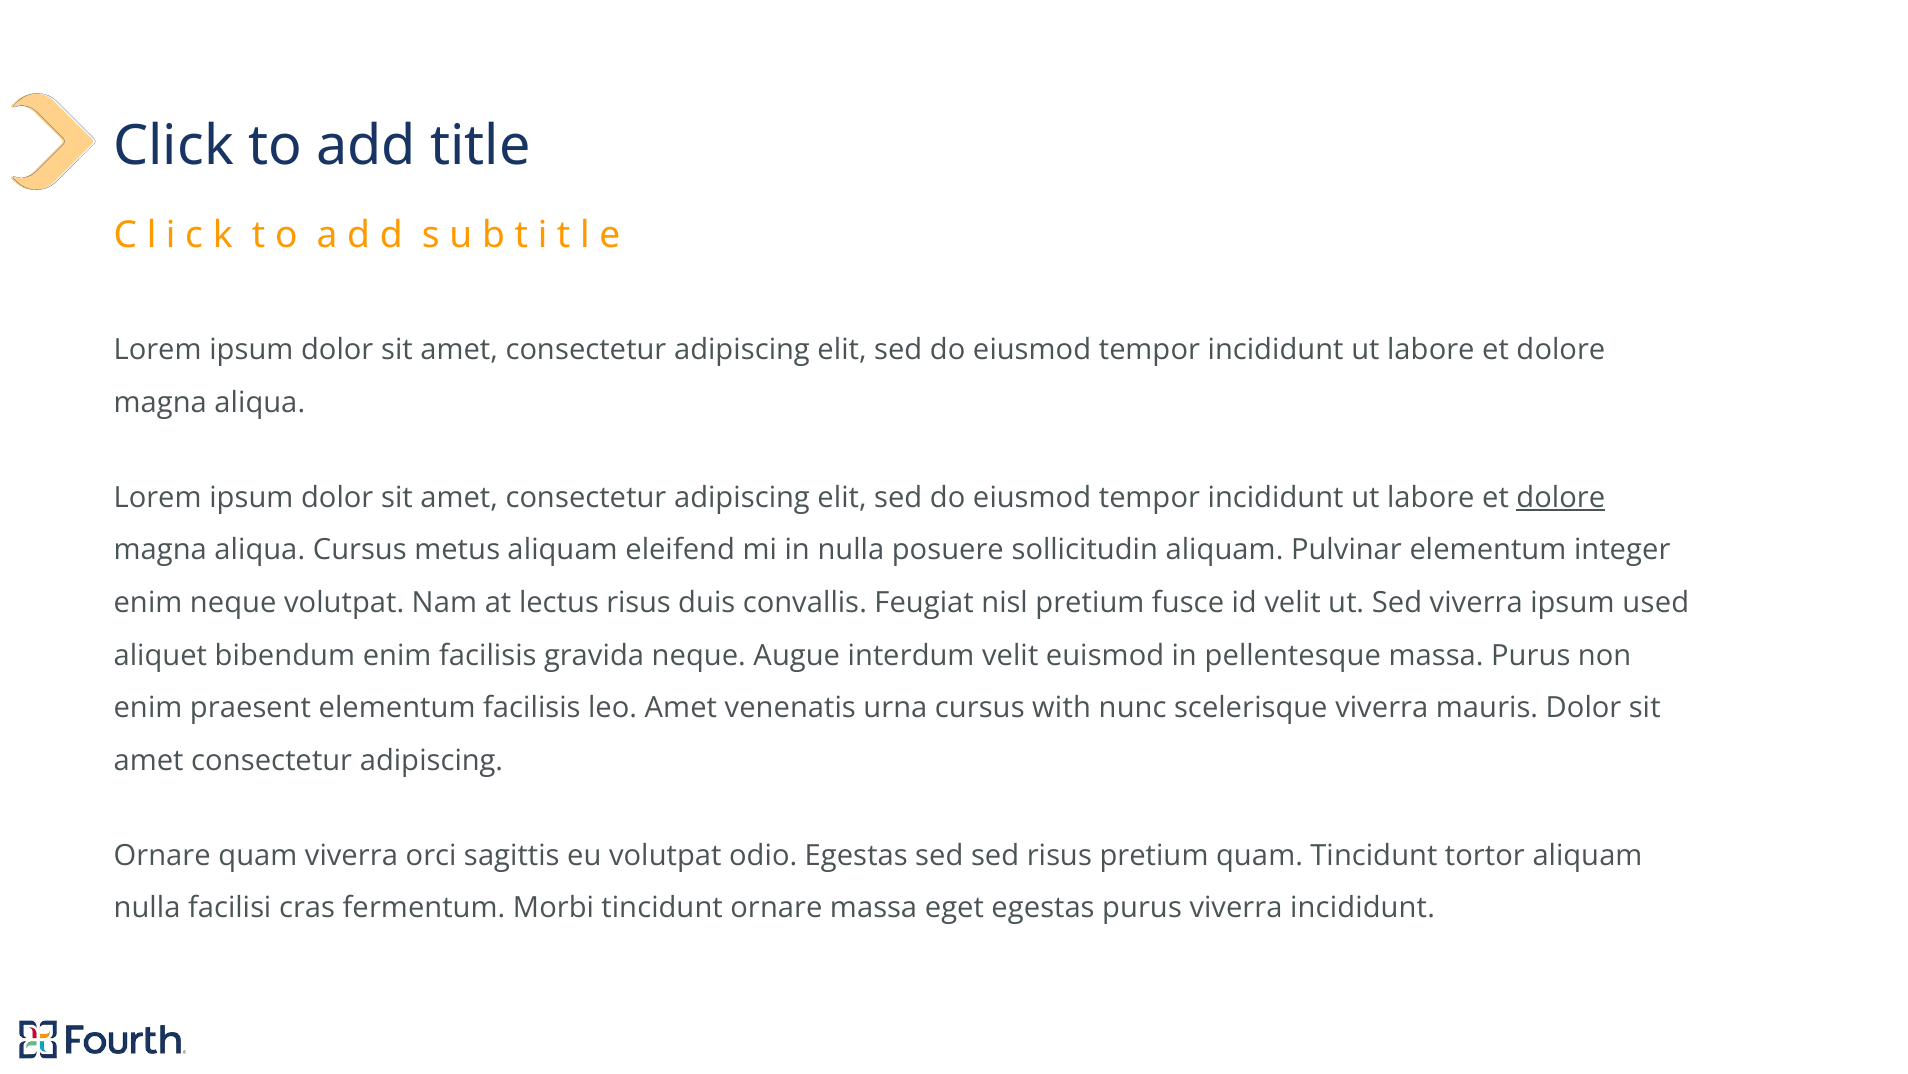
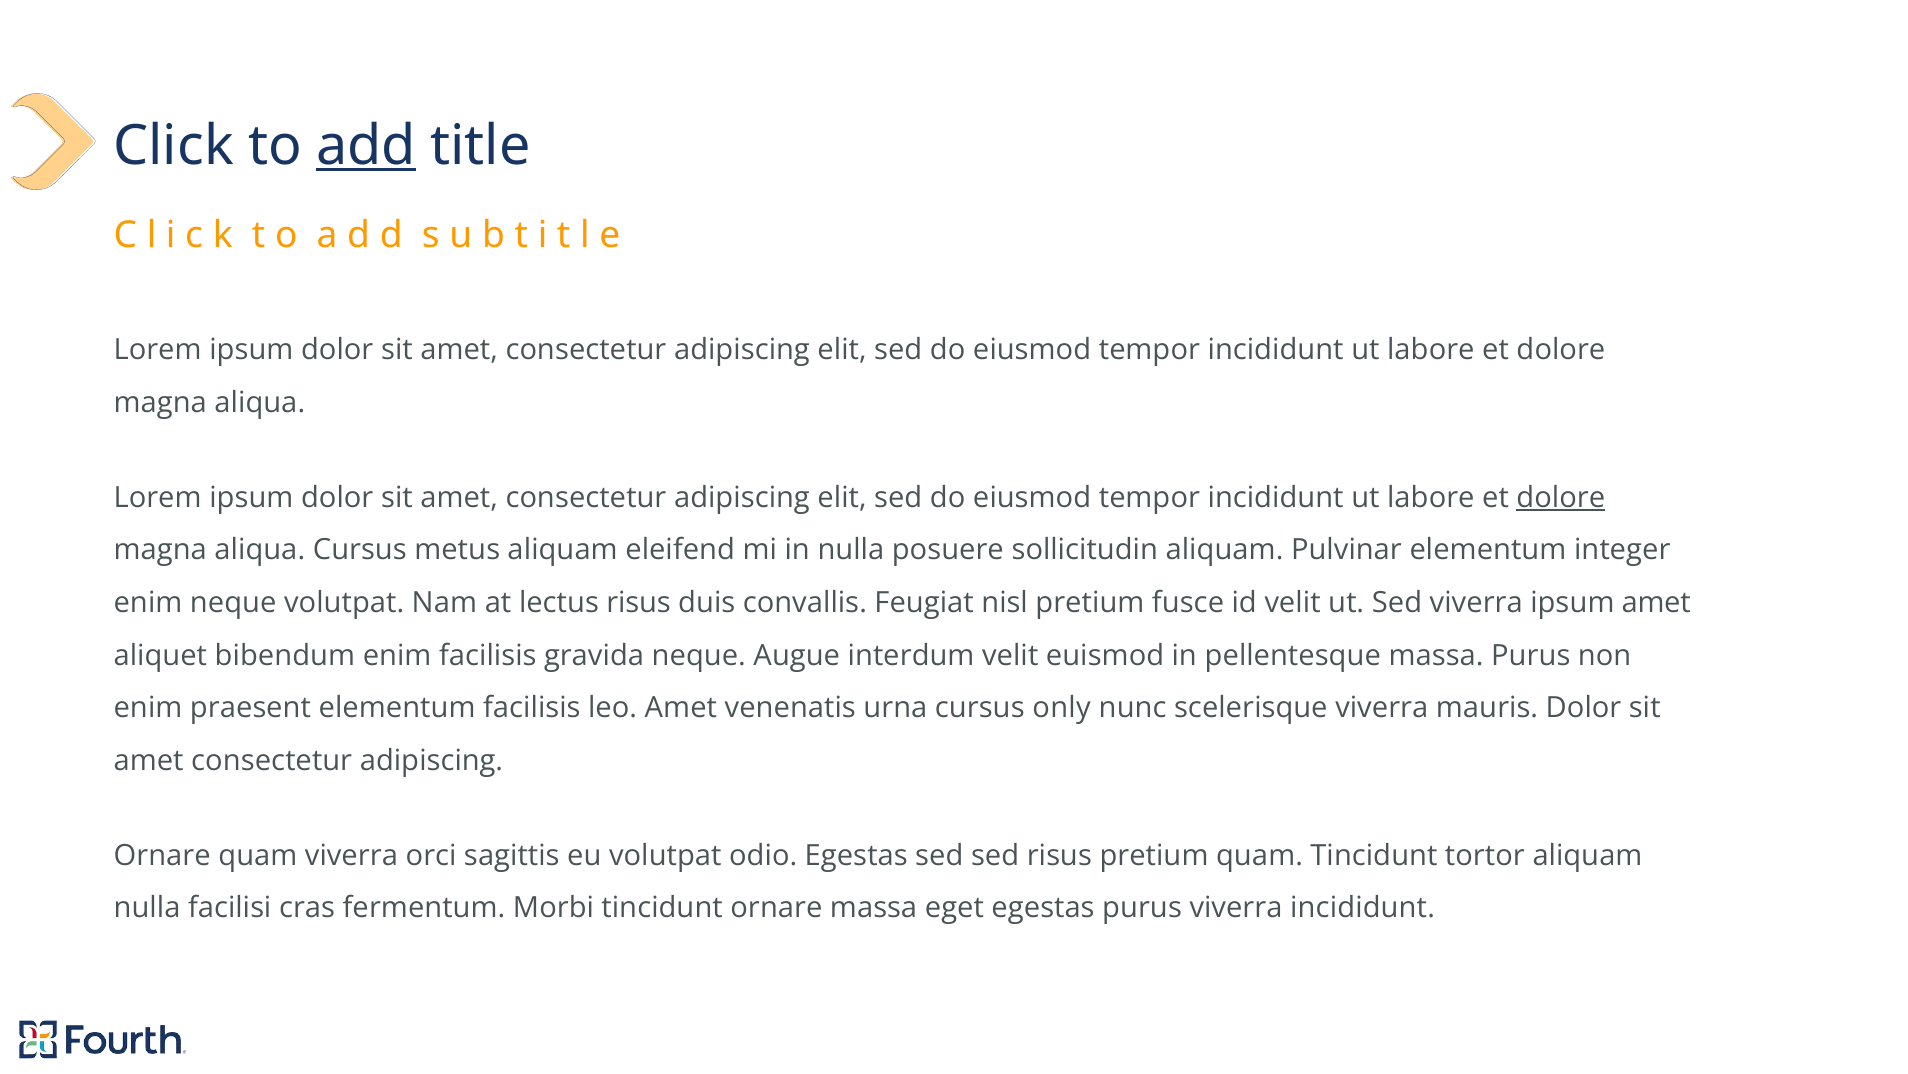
add underline: none -> present (366, 146)
ipsum used: used -> amet (1656, 602)
with: with -> only (1062, 707)
